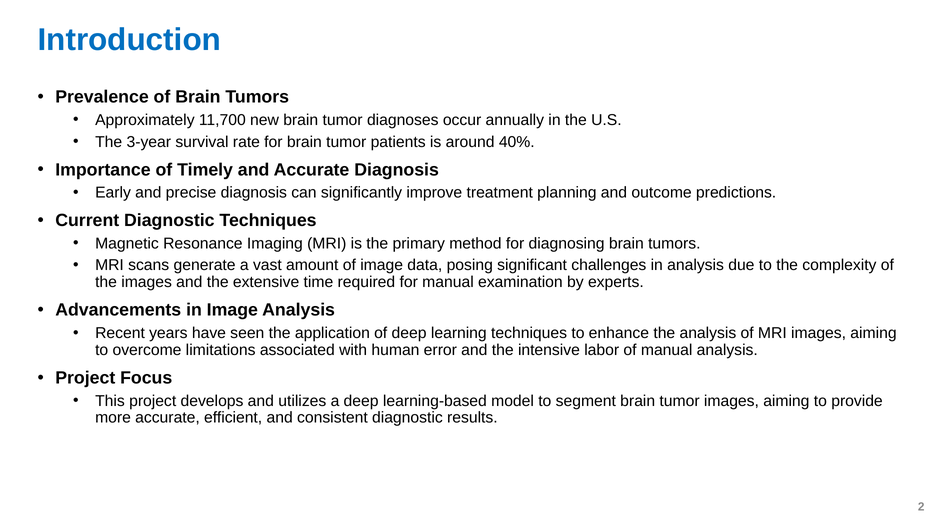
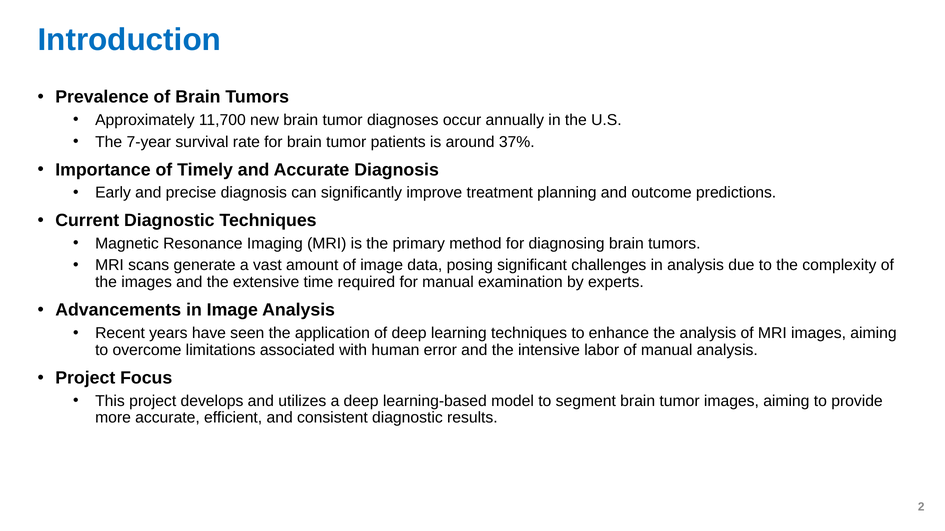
3-year: 3-year -> 7-year (149, 142)
40%: 40% -> 37% (517, 142)
